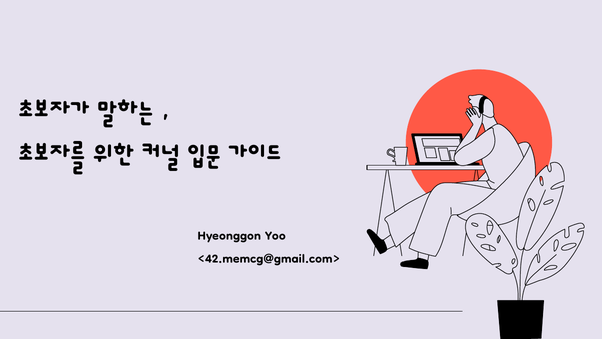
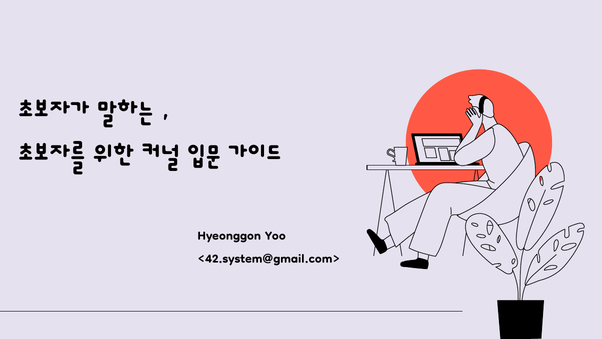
<42.memcg@gmail.com>: <42.memcg@gmail.com> -> <42.system@gmail.com> (269, 256)
